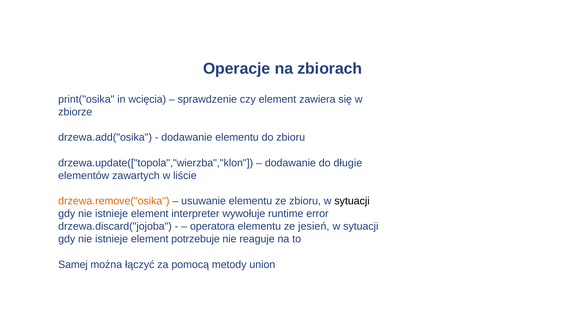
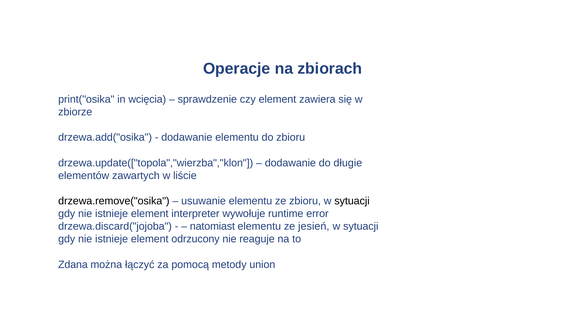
drzewa.remove("osika colour: orange -> black (114, 201)
operatora: operatora -> natomiast (212, 227)
potrzebuje: potrzebuje -> odrzucony (195, 239)
Samej: Samej -> Zdana (73, 265)
